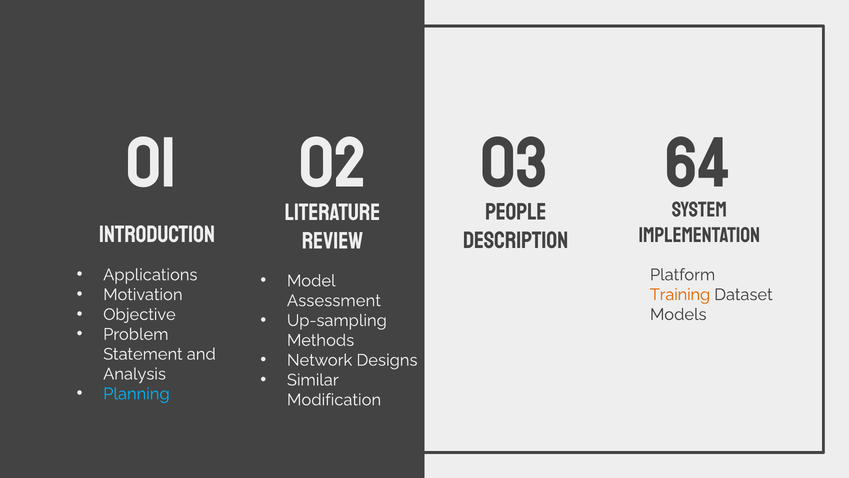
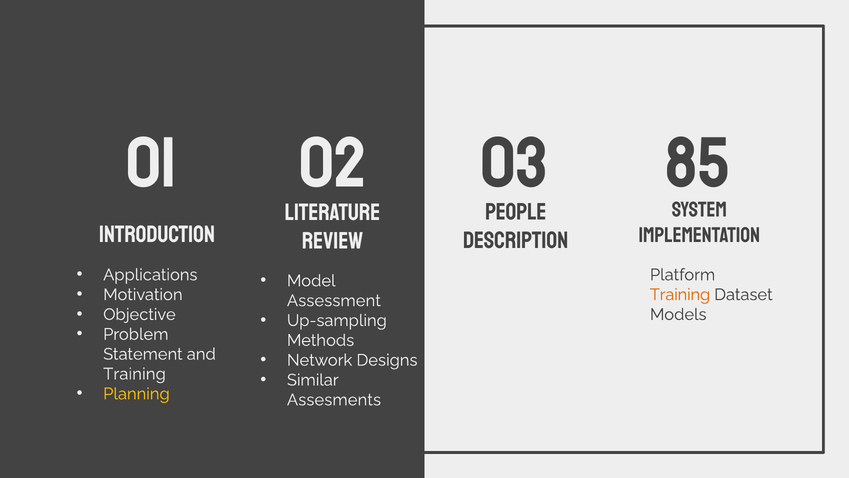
64: 64 -> 85 (697, 163)
Analysis: Analysis -> Training (134, 374)
Planning colour: light blue -> yellow (136, 394)
Modification: Modification -> Assesments (334, 400)
